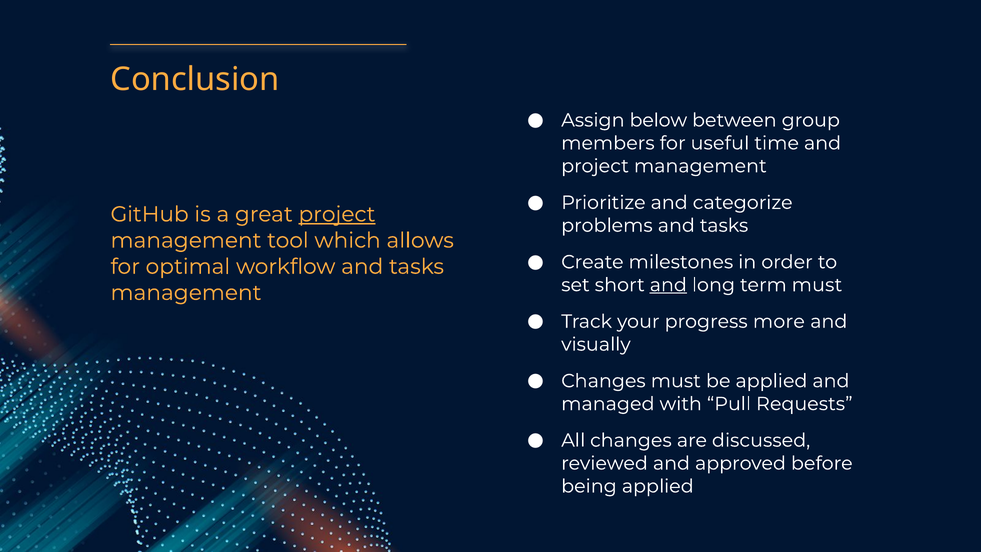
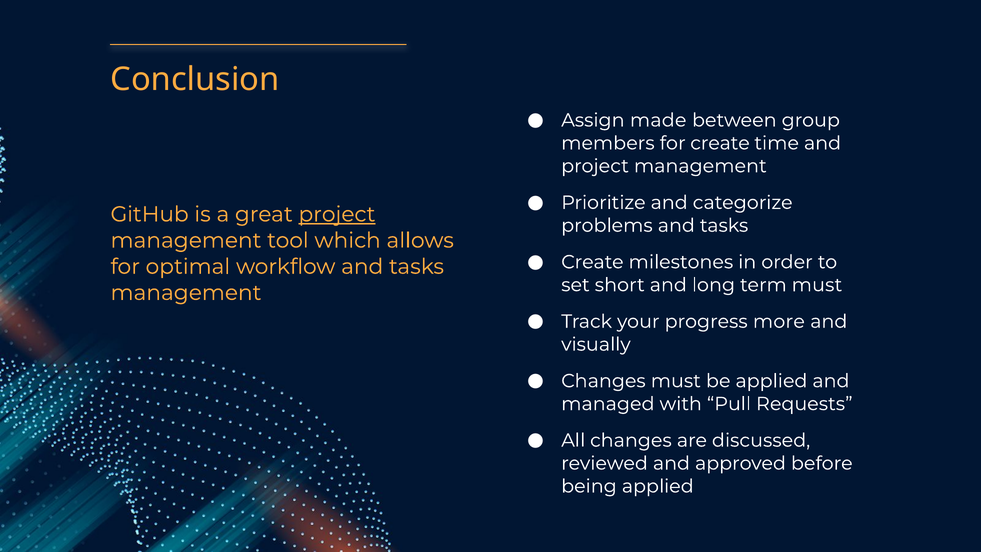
below: below -> made (658, 120)
for useful: useful -> create (720, 143)
and underline: present -> none (668, 285)
